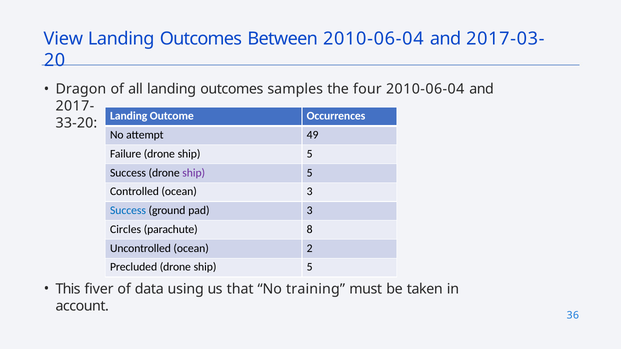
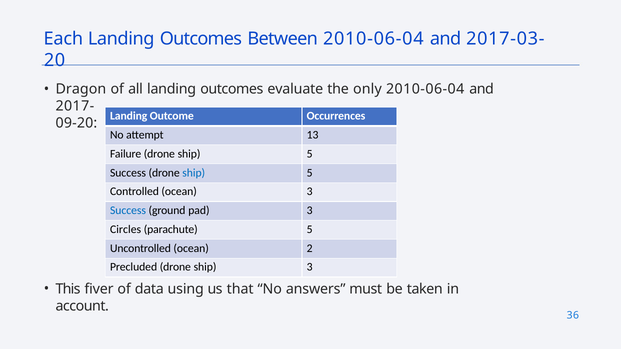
View: View -> Each (63, 39)
samples: samples -> evaluate (295, 89)
four: four -> only (367, 89)
33-20: 33-20 -> 09-20 (76, 123)
49: 49 -> 13 (313, 135)
ship colour: purple -> blue (194, 173)
parachute 8: 8 -> 5 (310, 230)
Precluded drone ship 5: 5 -> 3 (310, 267)
training: training -> answers (316, 289)
